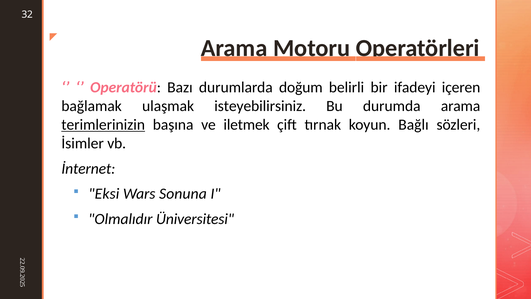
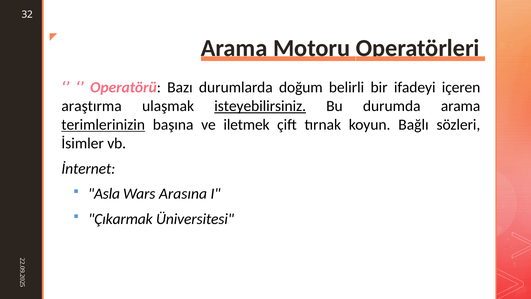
bağlamak: bağlamak -> araştırma (92, 106)
isteyebilirsiniz underline: none -> present (260, 106)
Eksi: Eksi -> Asla (104, 194)
Sonuna: Sonuna -> Arasına (183, 194)
Olmalıdır: Olmalıdır -> Çıkarmak (120, 219)
